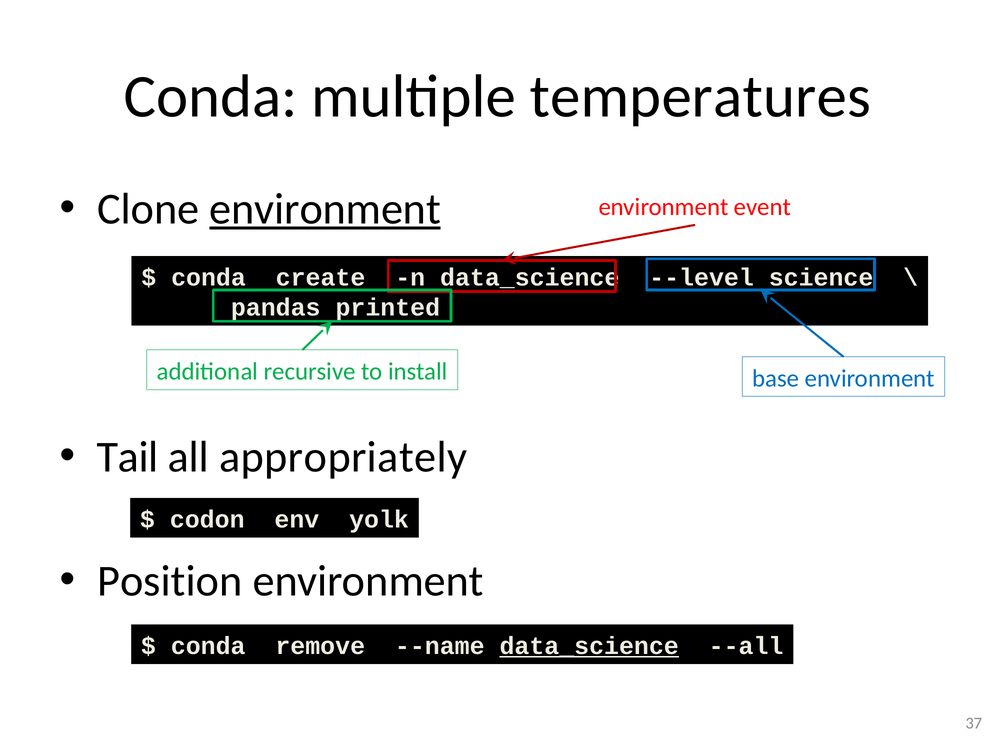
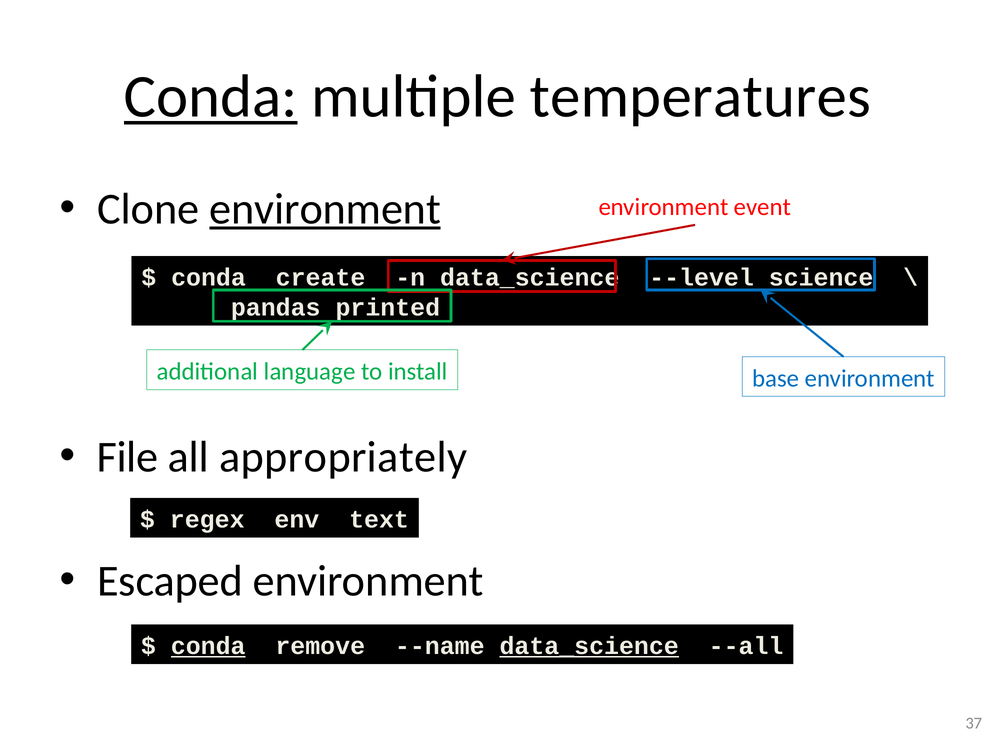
Conda underline: none -> present (211, 96)
recursive: recursive -> language (310, 372)
Tail: Tail -> File (127, 457)
codon: codon -> regex (207, 520)
yolk: yolk -> text (379, 520)
Position: Position -> Escaped (170, 581)
conda underline: none -> present (208, 646)
